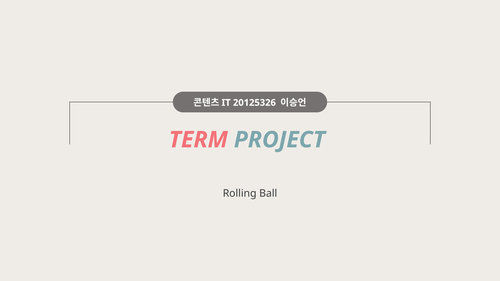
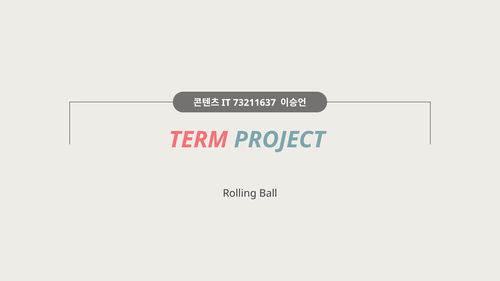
20125326: 20125326 -> 73211637 (254, 103)
